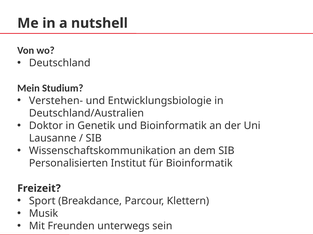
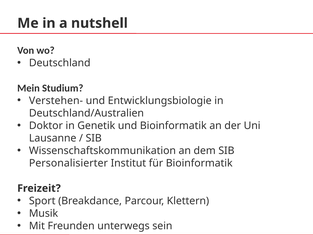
Personalisierten: Personalisierten -> Personalisierter (68, 163)
